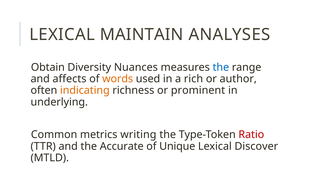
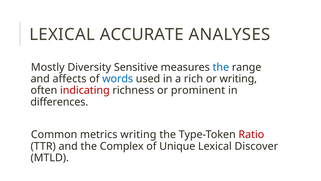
MAINTAIN: MAINTAIN -> ACCURATE (142, 34)
Obtain: Obtain -> Mostly (48, 67)
Nuances: Nuances -> Sensitive (136, 67)
words colour: orange -> blue (118, 79)
or author: author -> writing (238, 79)
indicating colour: orange -> red (85, 90)
underlying: underlying -> differences (59, 102)
Accurate: Accurate -> Complex (122, 146)
